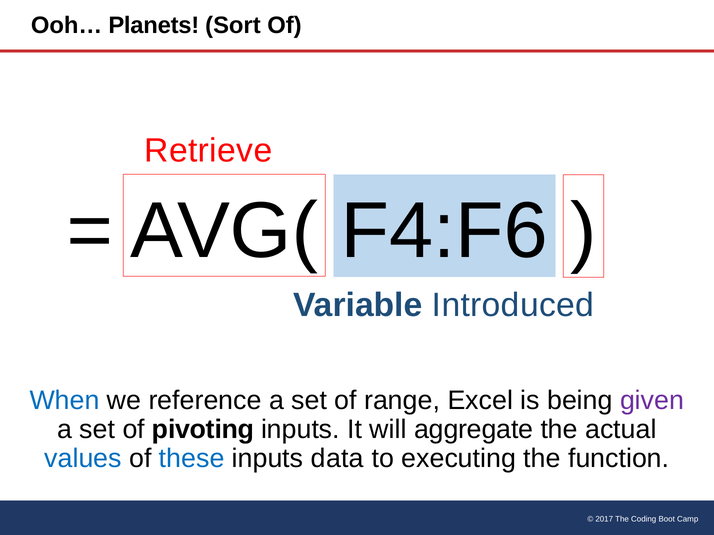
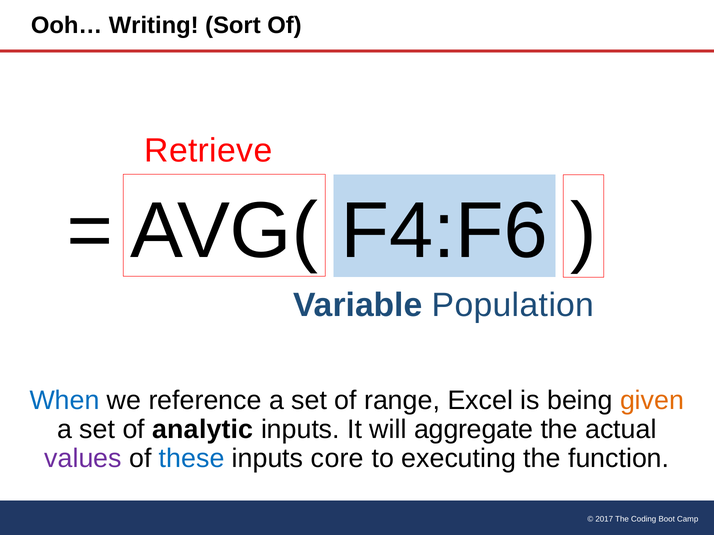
Planets: Planets -> Writing (154, 25)
Introduced: Introduced -> Population (513, 305)
given colour: purple -> orange (652, 401)
pivoting: pivoting -> analytic (203, 430)
values colour: blue -> purple (83, 459)
data: data -> core (337, 459)
